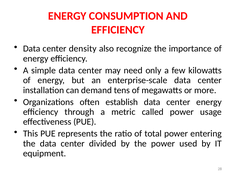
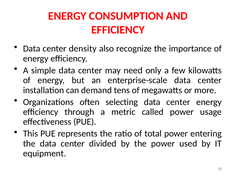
establish: establish -> selecting (122, 102)
